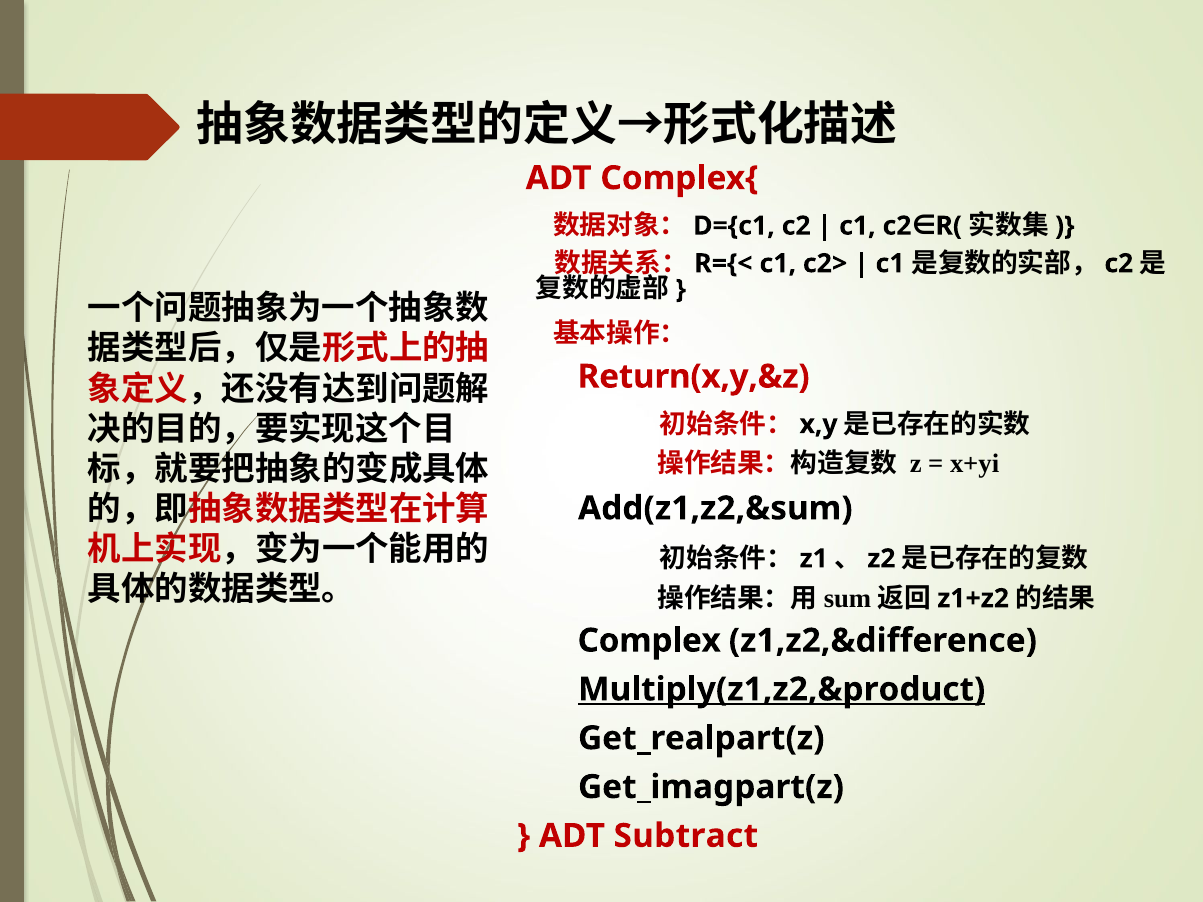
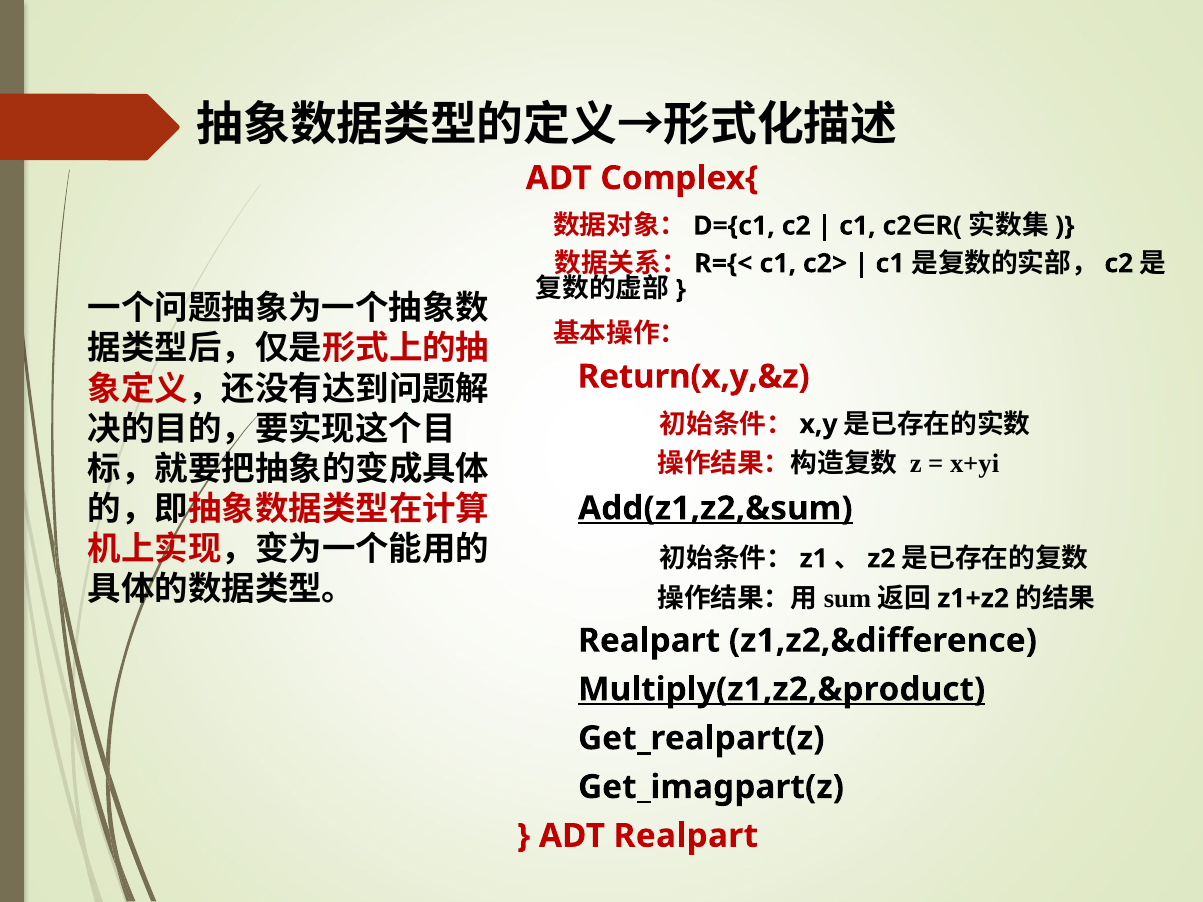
Add(z1,z2,&sum underline: none -> present (715, 508)
Complex: Complex -> Realpart (649, 641)
ADT Subtract: Subtract -> Realpart (686, 836)
